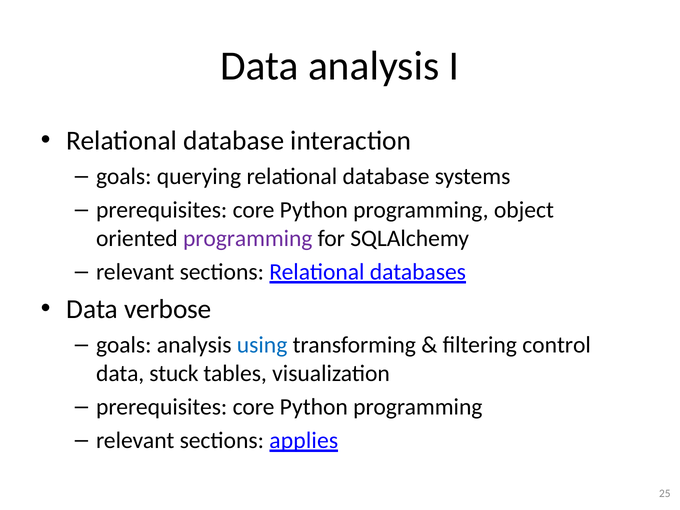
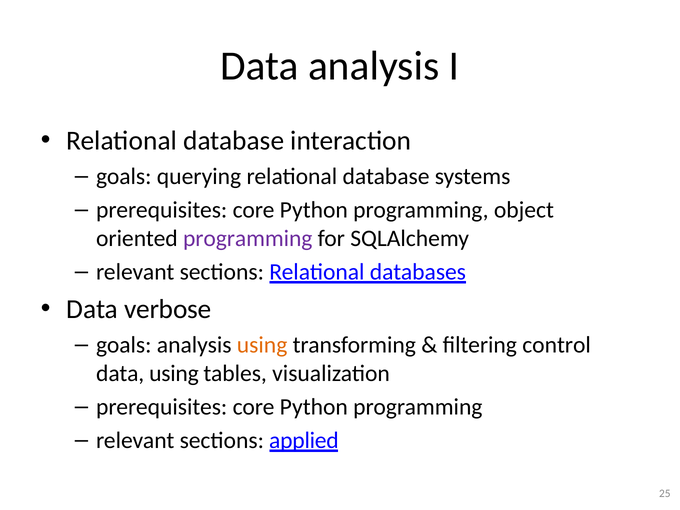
using colour: blue -> orange (262, 345)
data stuck: stuck -> using (174, 373)
applies: applies -> applied (304, 441)
